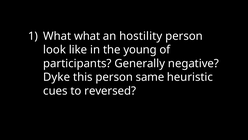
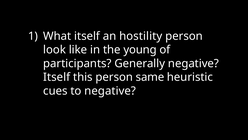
What what: what -> itself (87, 36)
Dyke: Dyke -> Itself (57, 77)
to reversed: reversed -> negative (110, 91)
